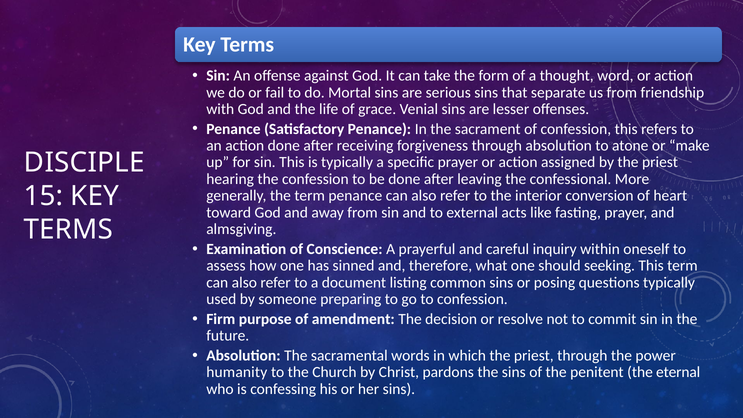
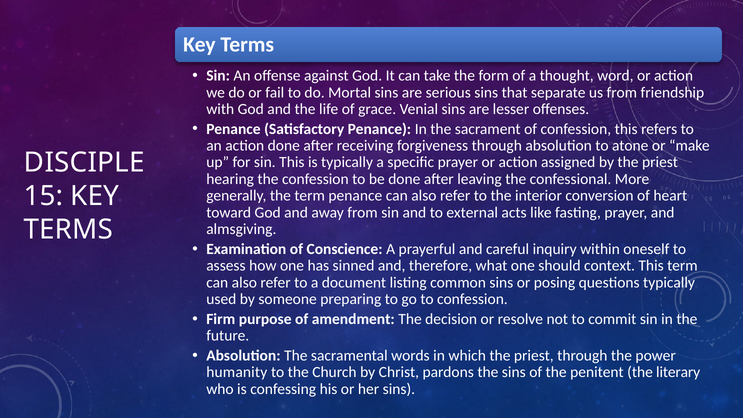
seeking: seeking -> context (610, 266)
eternal: eternal -> literary (678, 372)
